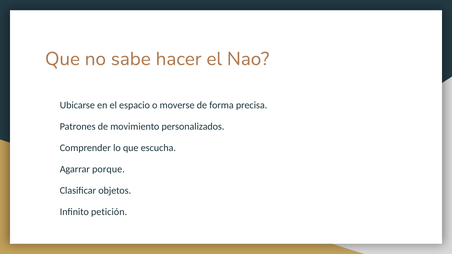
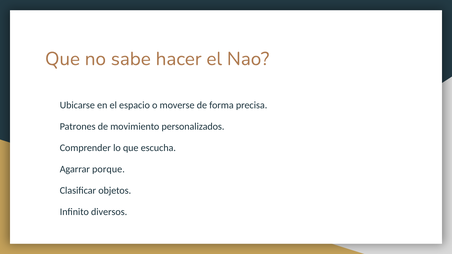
petición: petición -> diversos (109, 212)
